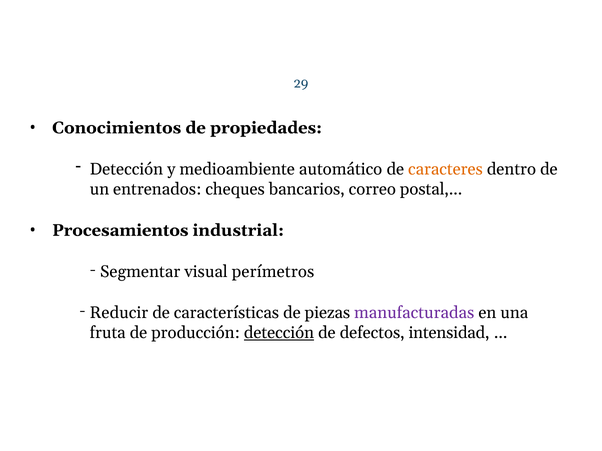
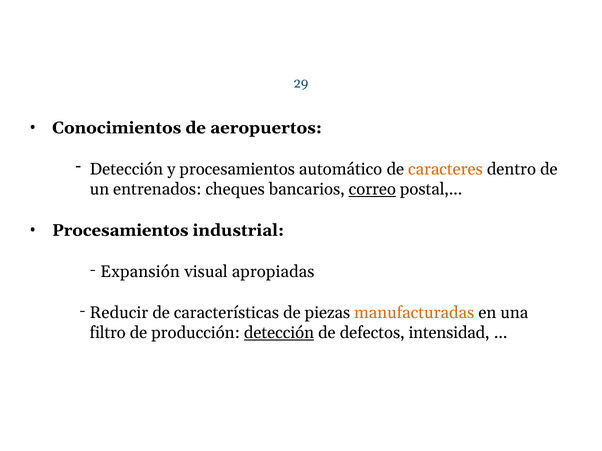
propiedades: propiedades -> aeropuertos (266, 128)
y medioambiente: medioambiente -> procesamientos (237, 169)
correo underline: none -> present (372, 189)
Segmentar: Segmentar -> Expansión (140, 272)
perímetros: perímetros -> apropiadas (273, 272)
manufacturadas colour: purple -> orange (414, 313)
fruta: fruta -> filtro (108, 333)
